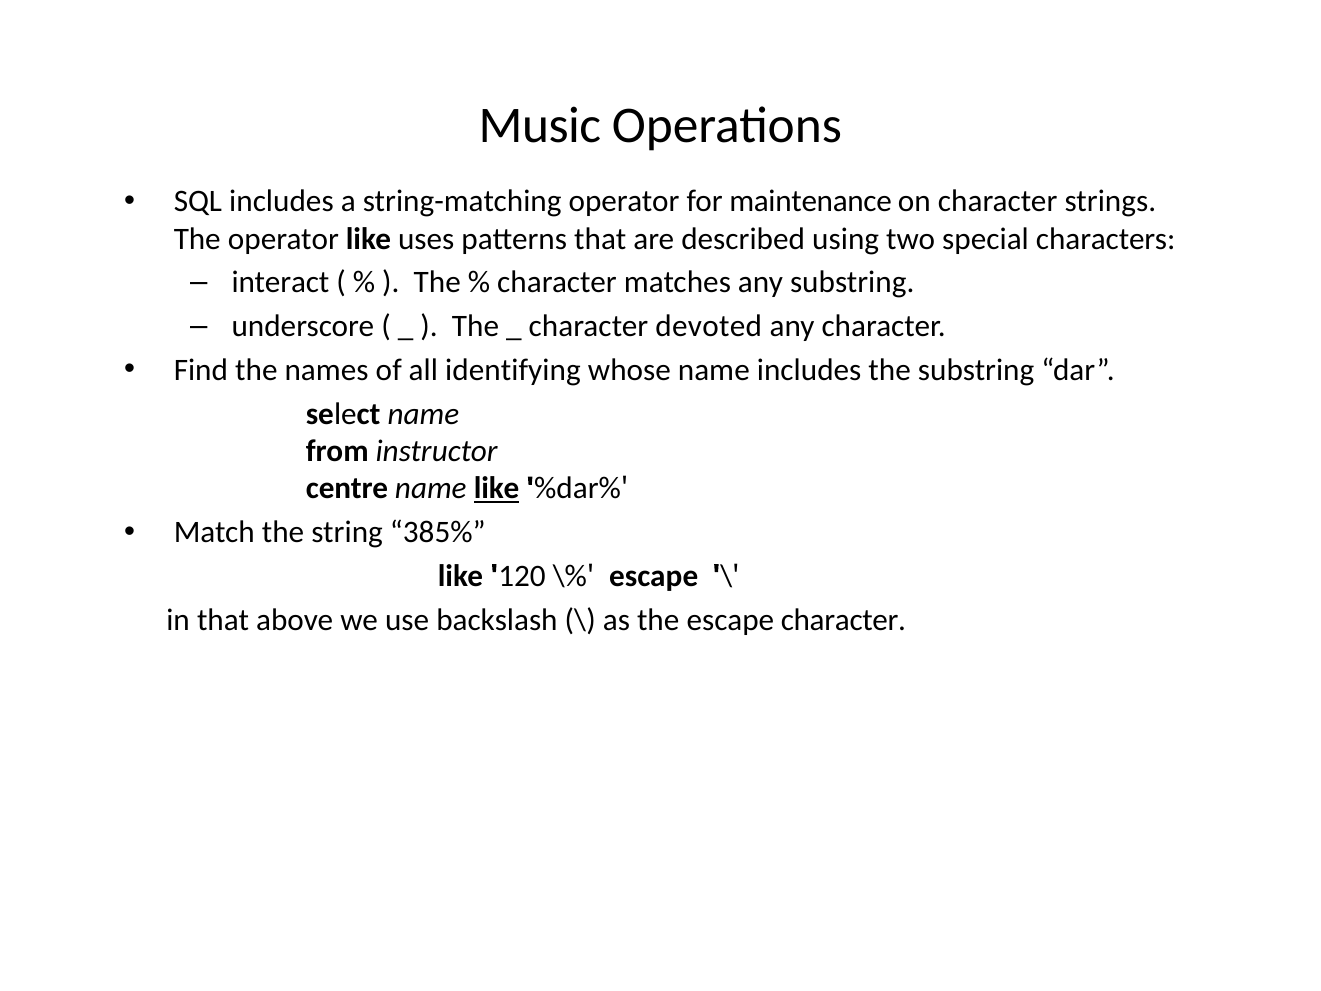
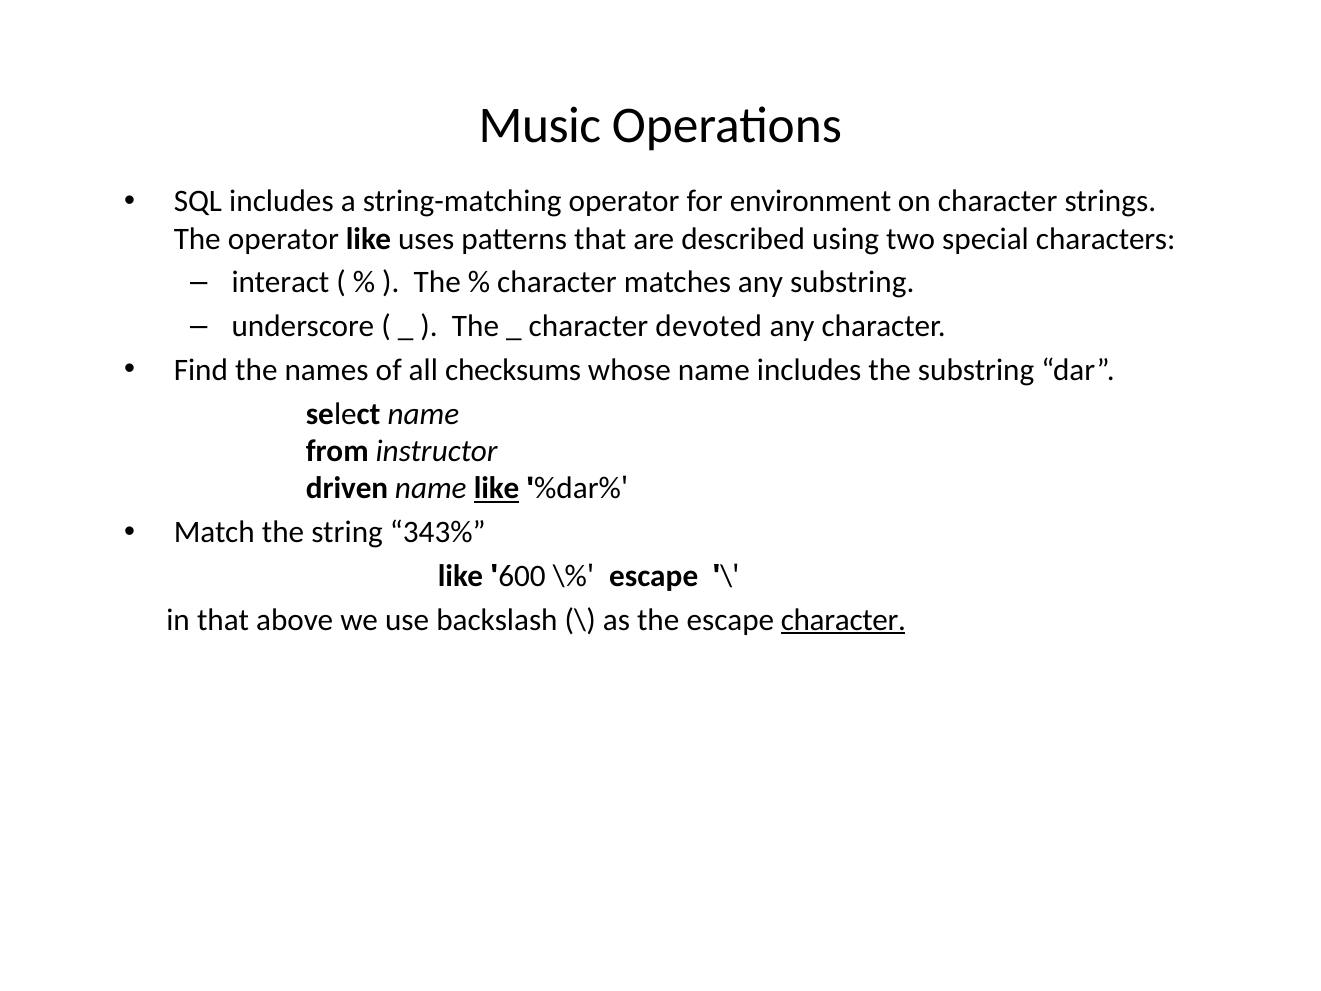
maintenance: maintenance -> environment (811, 201)
identifying: identifying -> checksums (513, 370)
centre: centre -> driven (347, 489)
385%: 385% -> 343% (438, 532)
120: 120 -> 600 (522, 576)
character underline: none -> present (843, 620)
